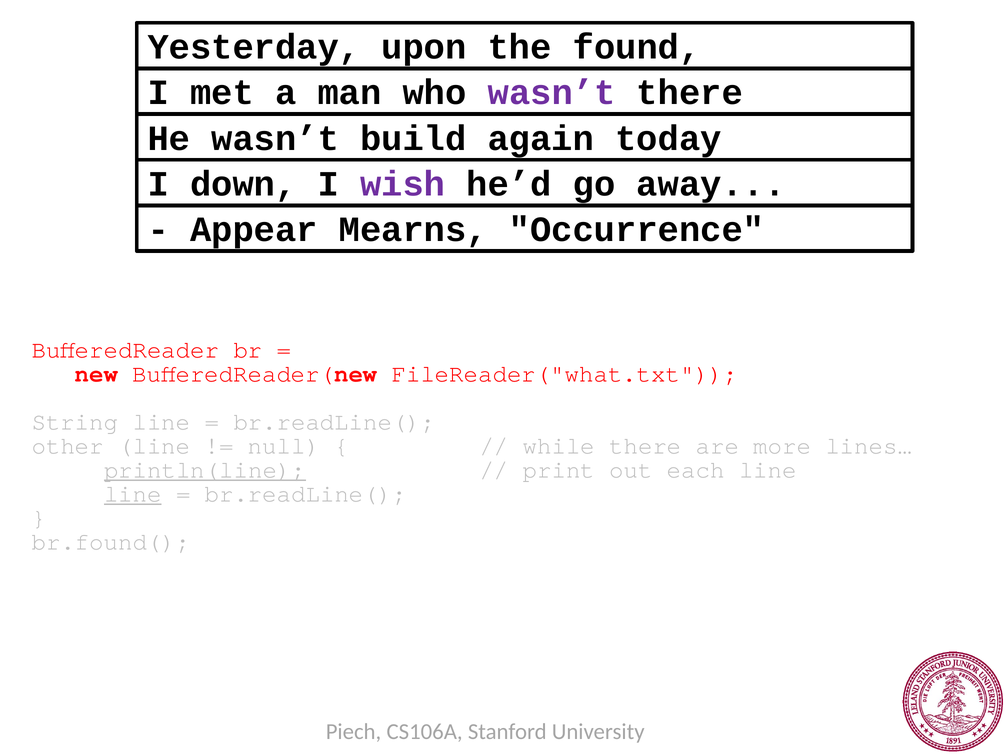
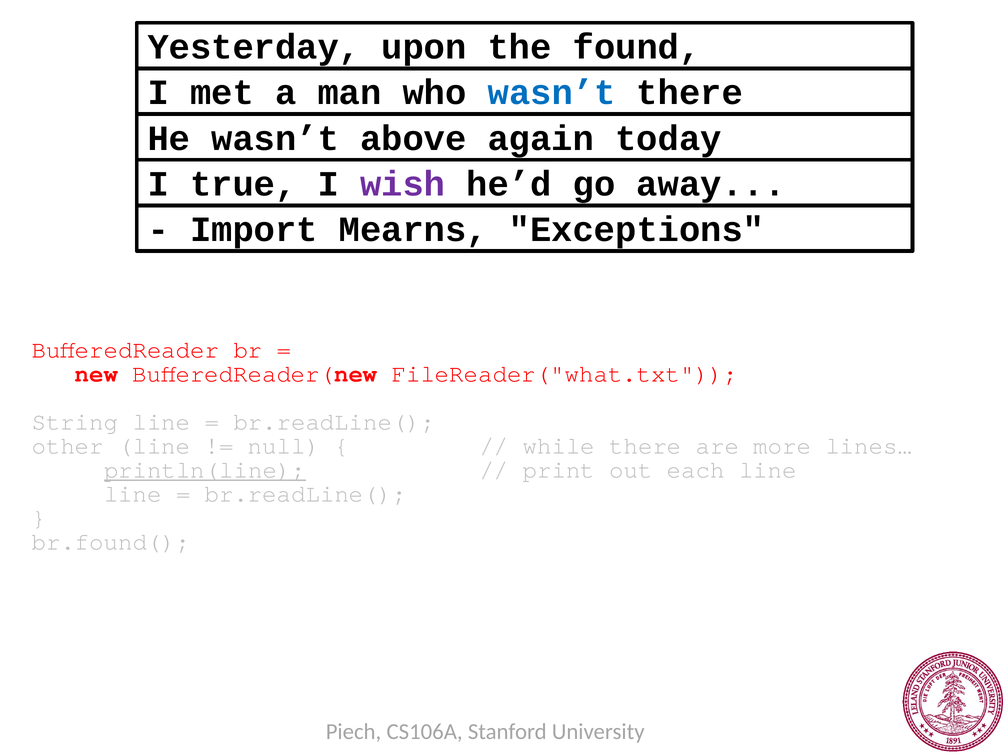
wasn’t colour: purple -> blue (552, 93)
build: build -> above (413, 138)
down: down -> true (243, 184)
Appear: Appear -> Import (254, 229)
Occurrence: Occurrence -> Exceptions (637, 229)
line underline: present -> none (133, 493)
